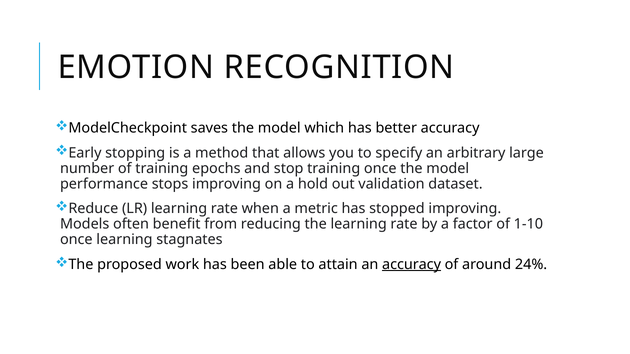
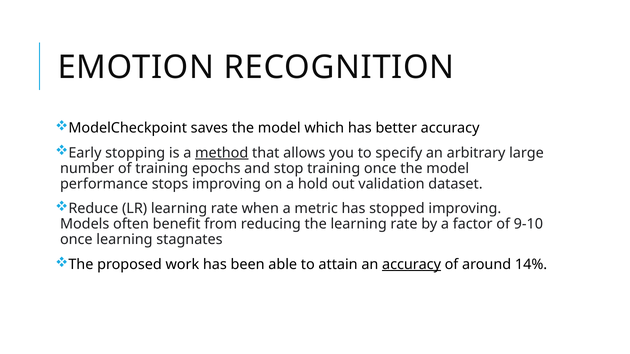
method underline: none -> present (222, 153)
1-10: 1-10 -> 9-10 (528, 224)
24%: 24% -> 14% (531, 265)
